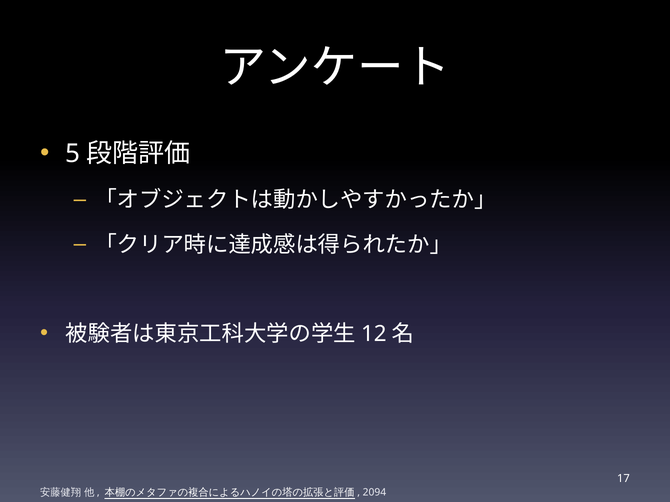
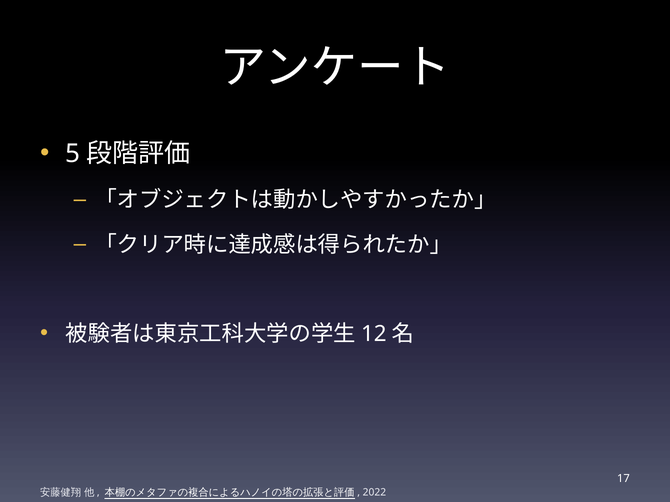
2094: 2094 -> 2022 (374, 493)
